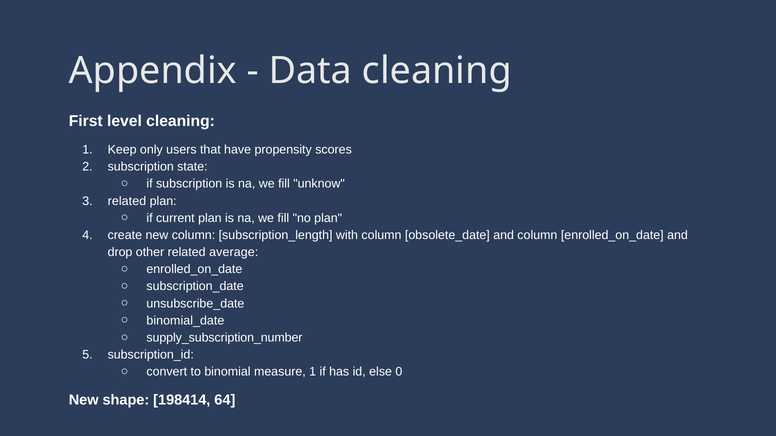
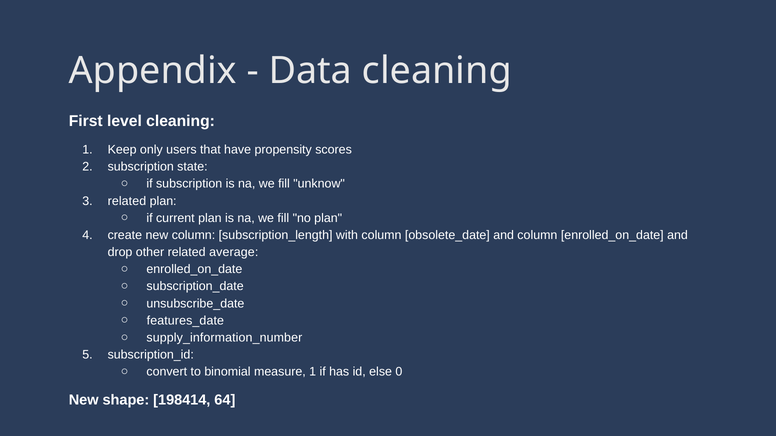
binomial_date: binomial_date -> features_date (185, 321)
supply_subscription_number: supply_subscription_number -> supply_information_number (224, 338)
